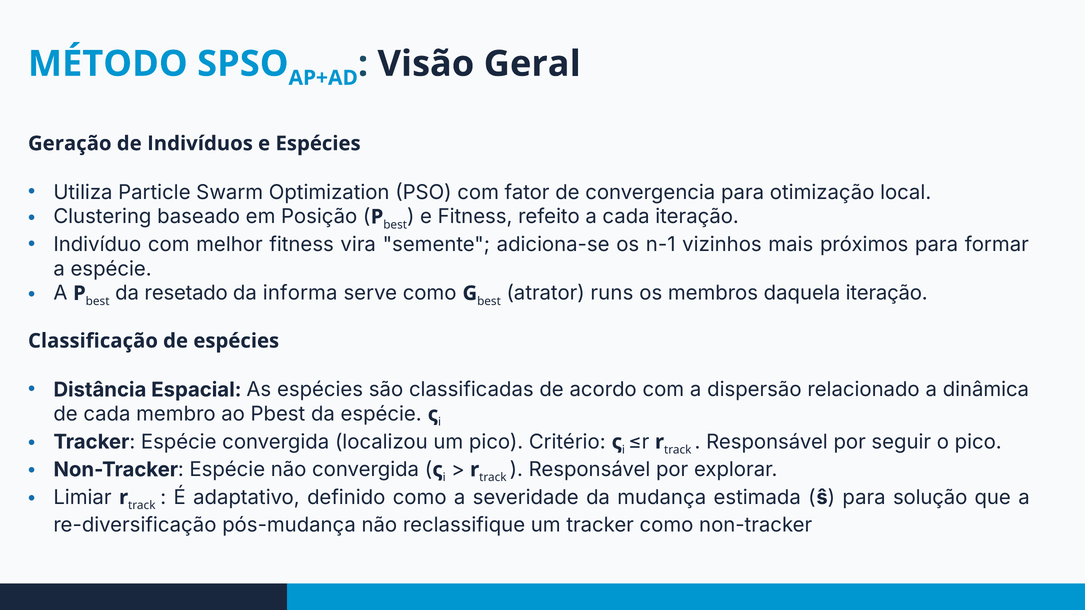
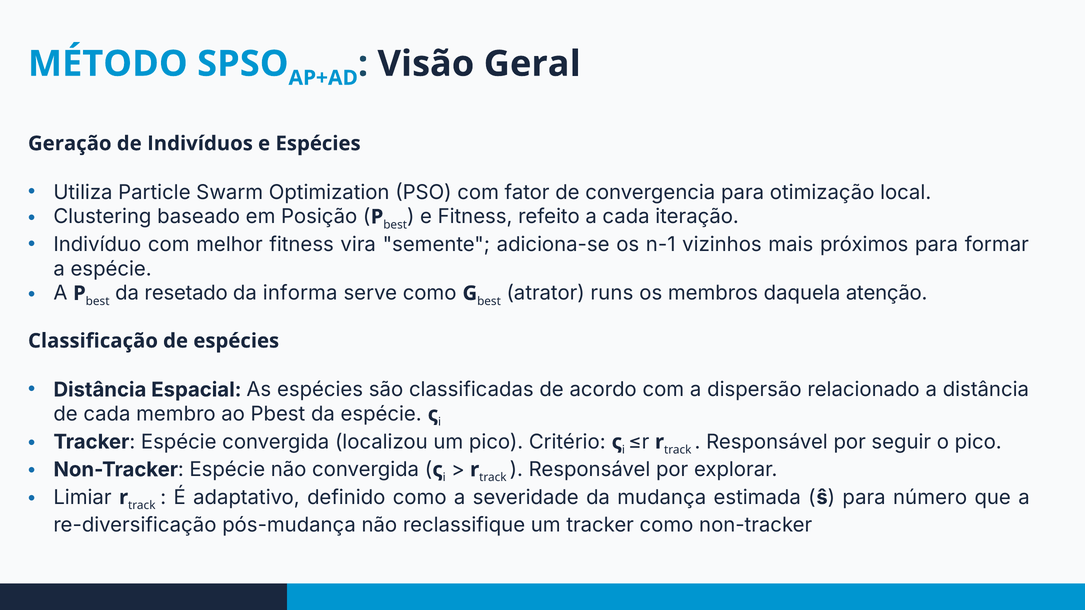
daquela iteração: iteração -> atenção (887, 293)
a dinâmica: dinâmica -> distância (986, 390)
solução: solução -> número (930, 498)
